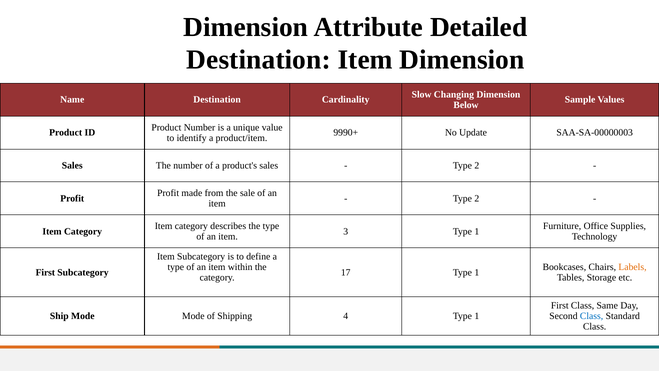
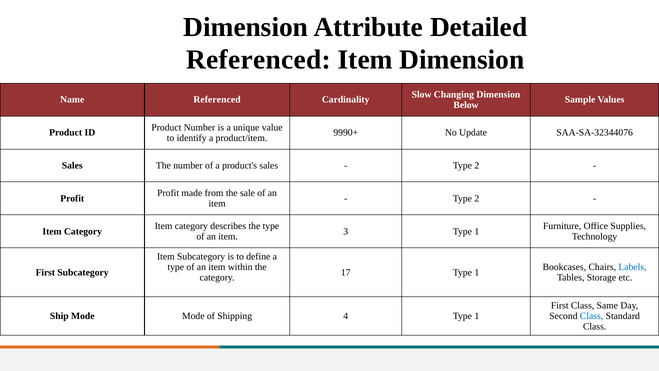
Destination: Destination -> Referenced (259, 60)
Name Destination: Destination -> Referenced (217, 100)
SAA-SA-00000003: SAA-SA-00000003 -> SAA-SA-32344076 (595, 133)
Labels colour: orange -> blue (633, 267)
